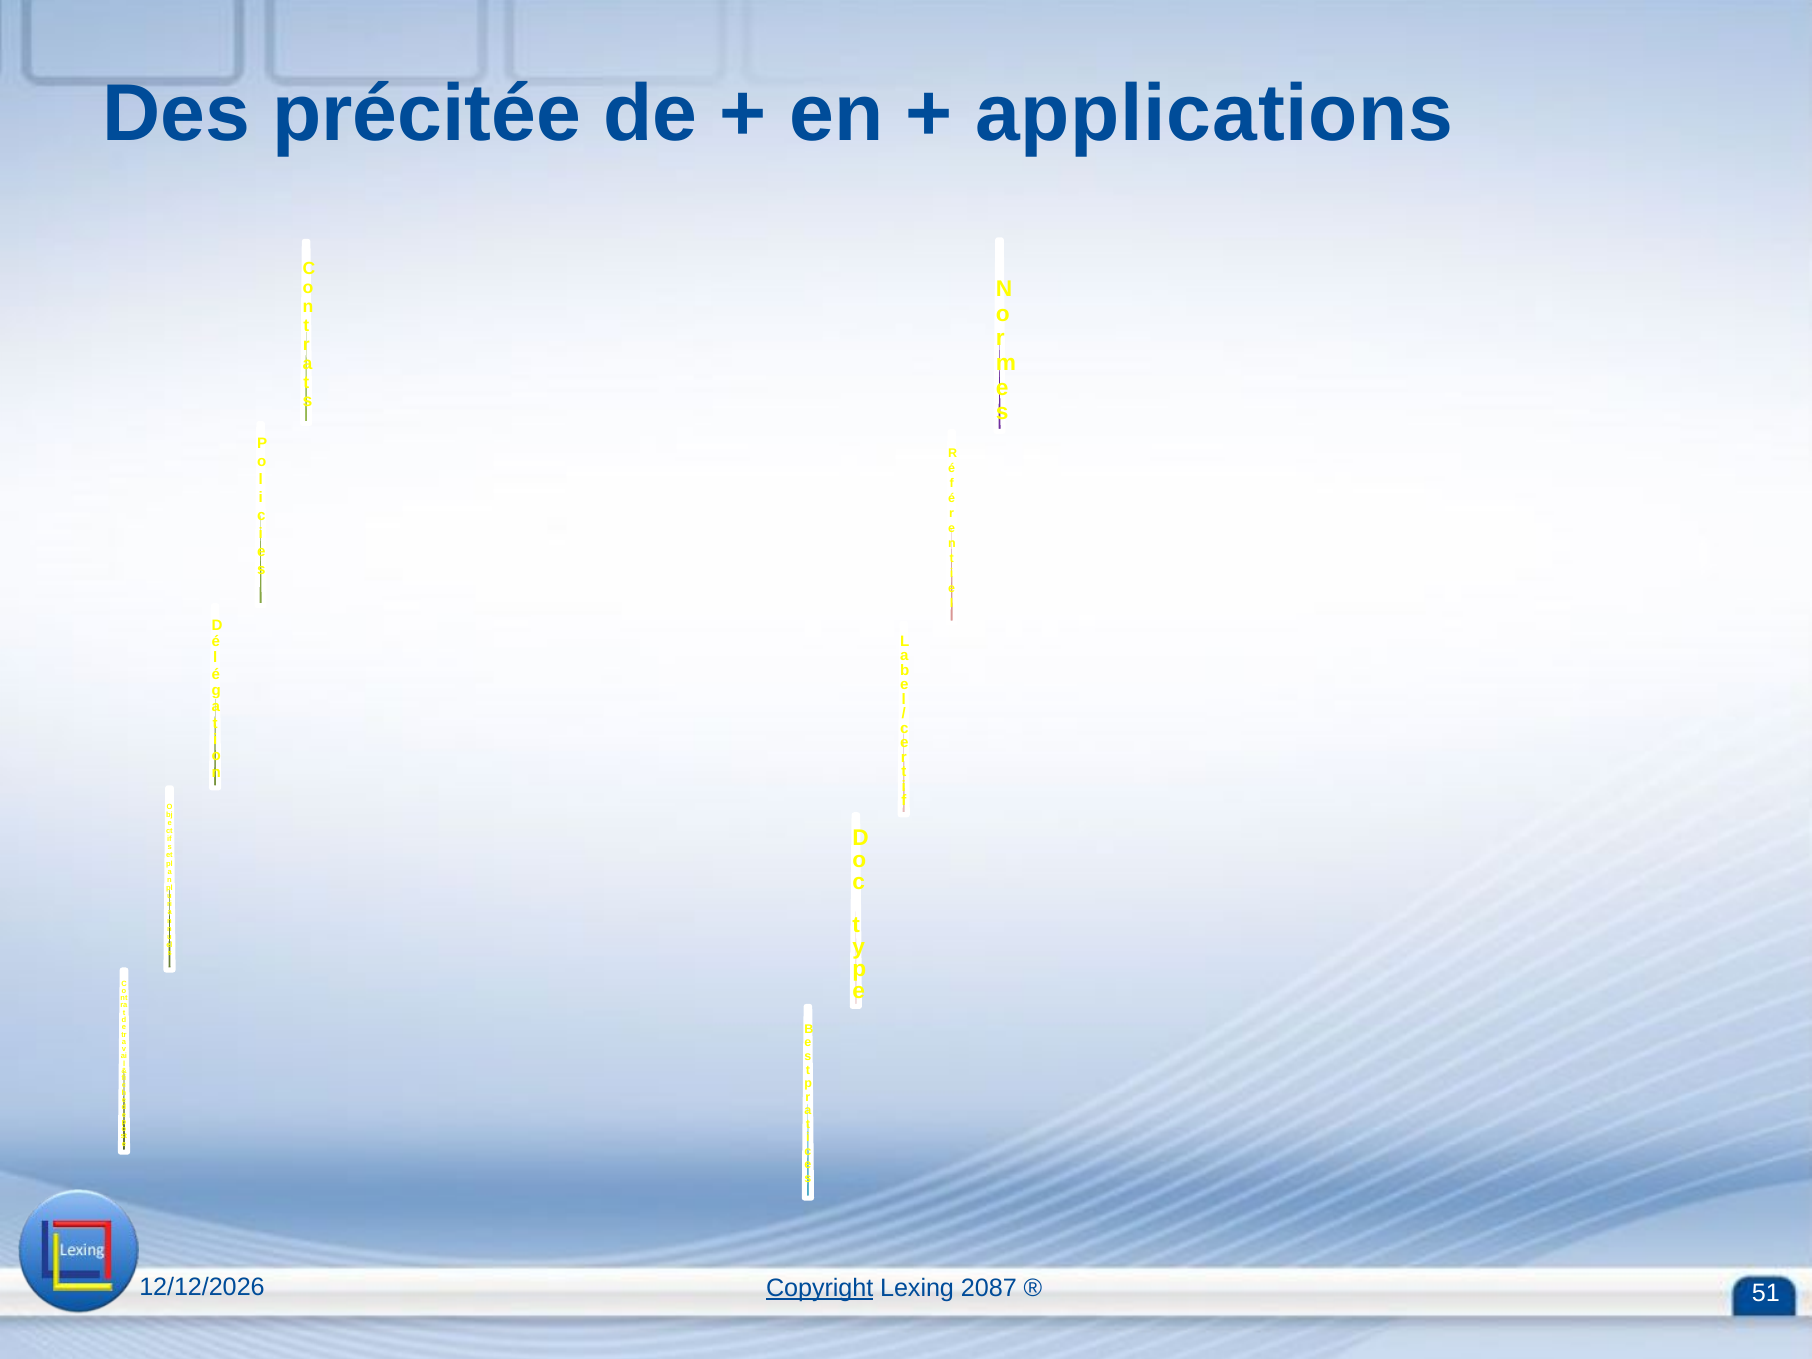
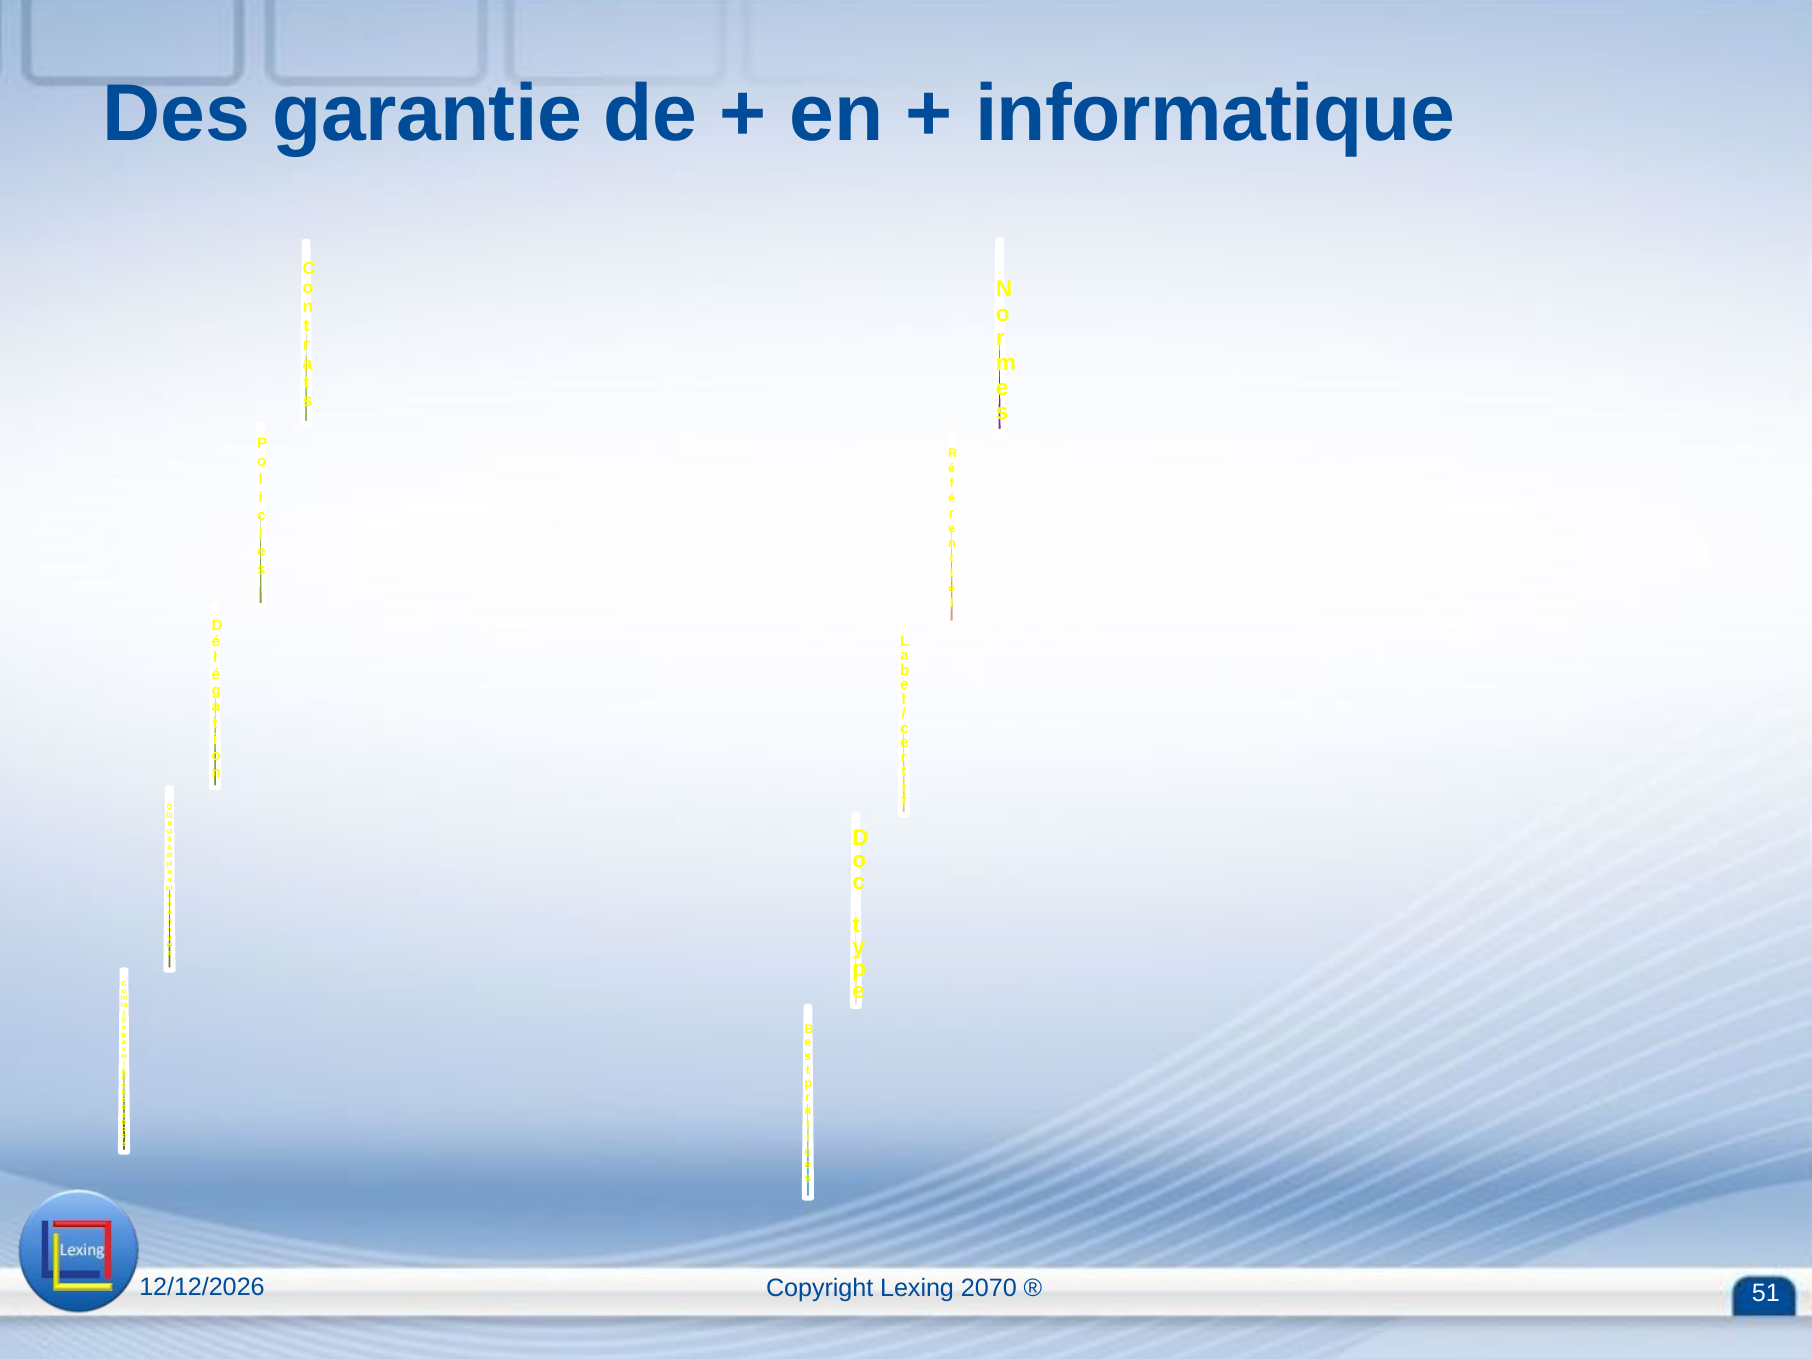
précitée: précitée -> garantie (427, 114)
applications: applications -> informatique (1215, 114)
Copyright underline: present -> none (820, 1288)
2087: 2087 -> 2070 (989, 1288)
